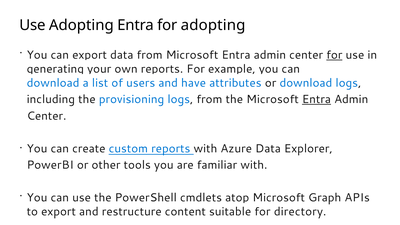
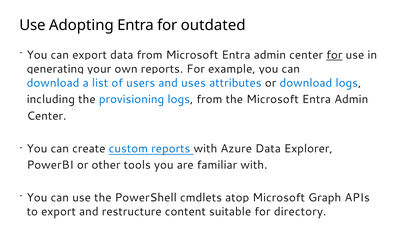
for adopting: adopting -> outdated (213, 25)
have: have -> uses (193, 83)
Entra underline: present -> none (316, 99)
